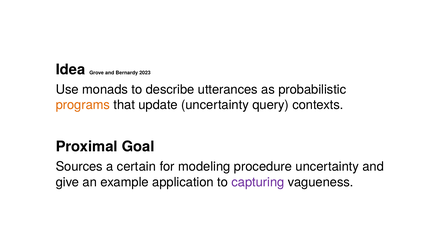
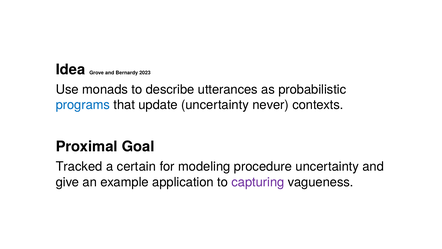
programs colour: orange -> blue (83, 105)
query: query -> never (271, 105)
Sources: Sources -> Tracked (79, 166)
